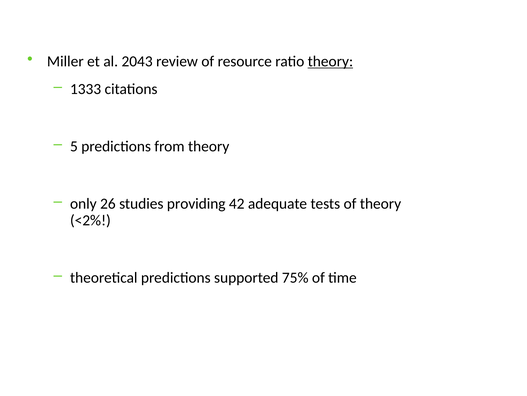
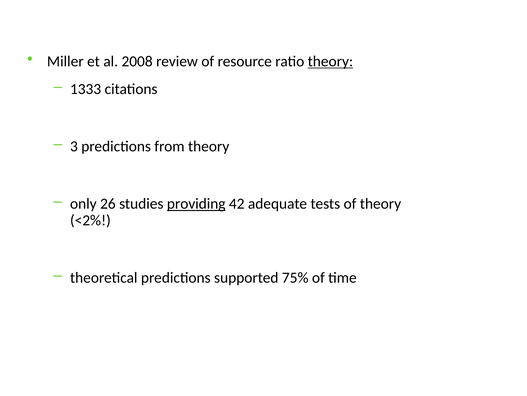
2043: 2043 -> 2008 (137, 61)
5: 5 -> 3 (74, 146)
providing underline: none -> present (196, 203)
